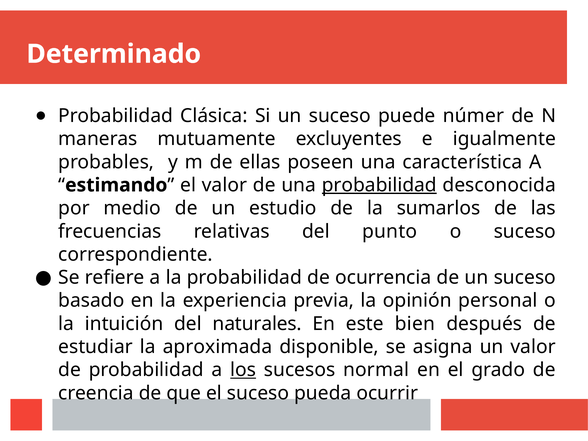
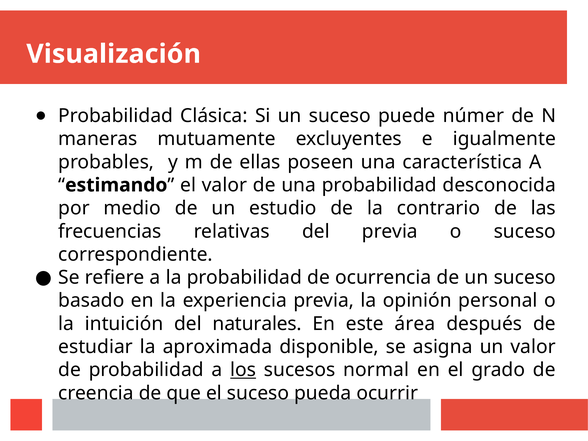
Determinado: Determinado -> Visualización (114, 54)
probabilidad underline: present -> none (379, 185)
sumarlos: sumarlos -> contrario (439, 208)
del punto: punto -> previa (390, 231)
bien: bien -> área (415, 324)
